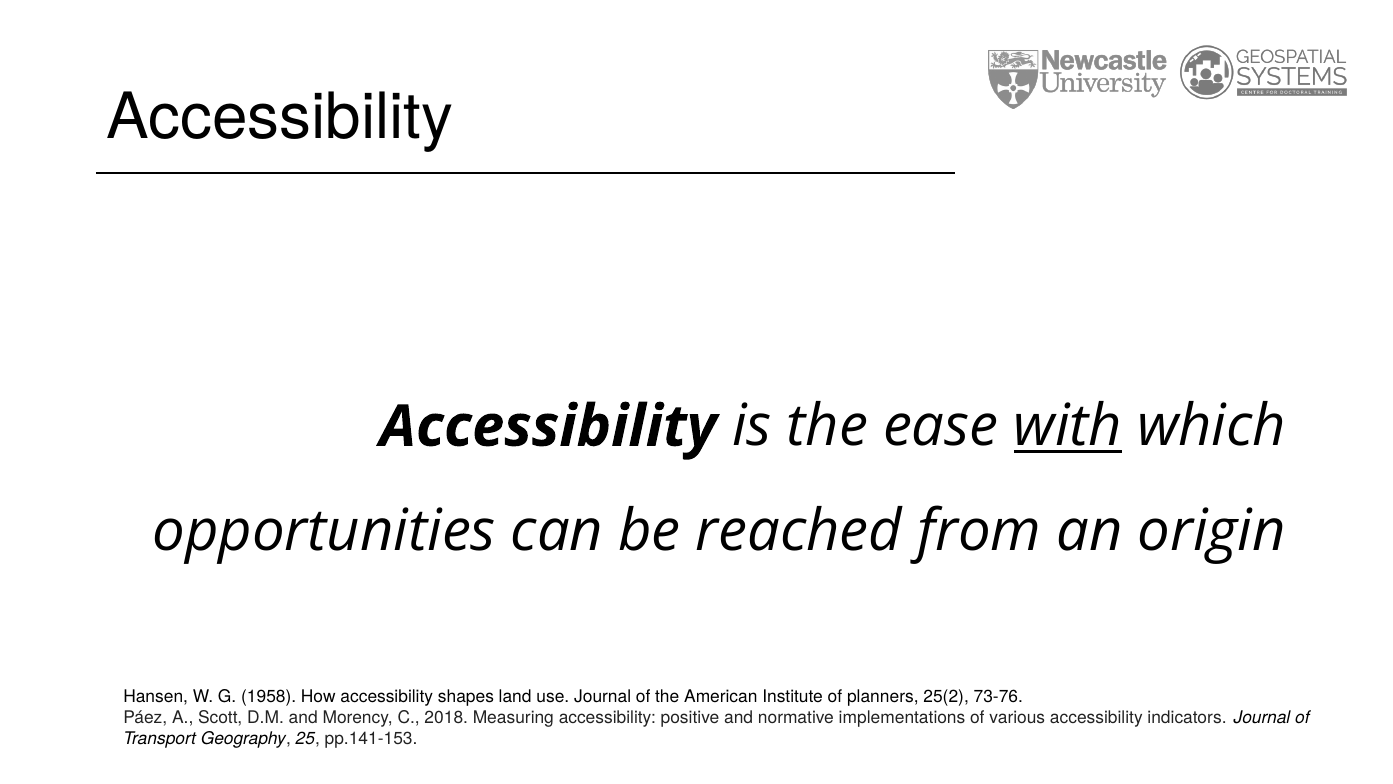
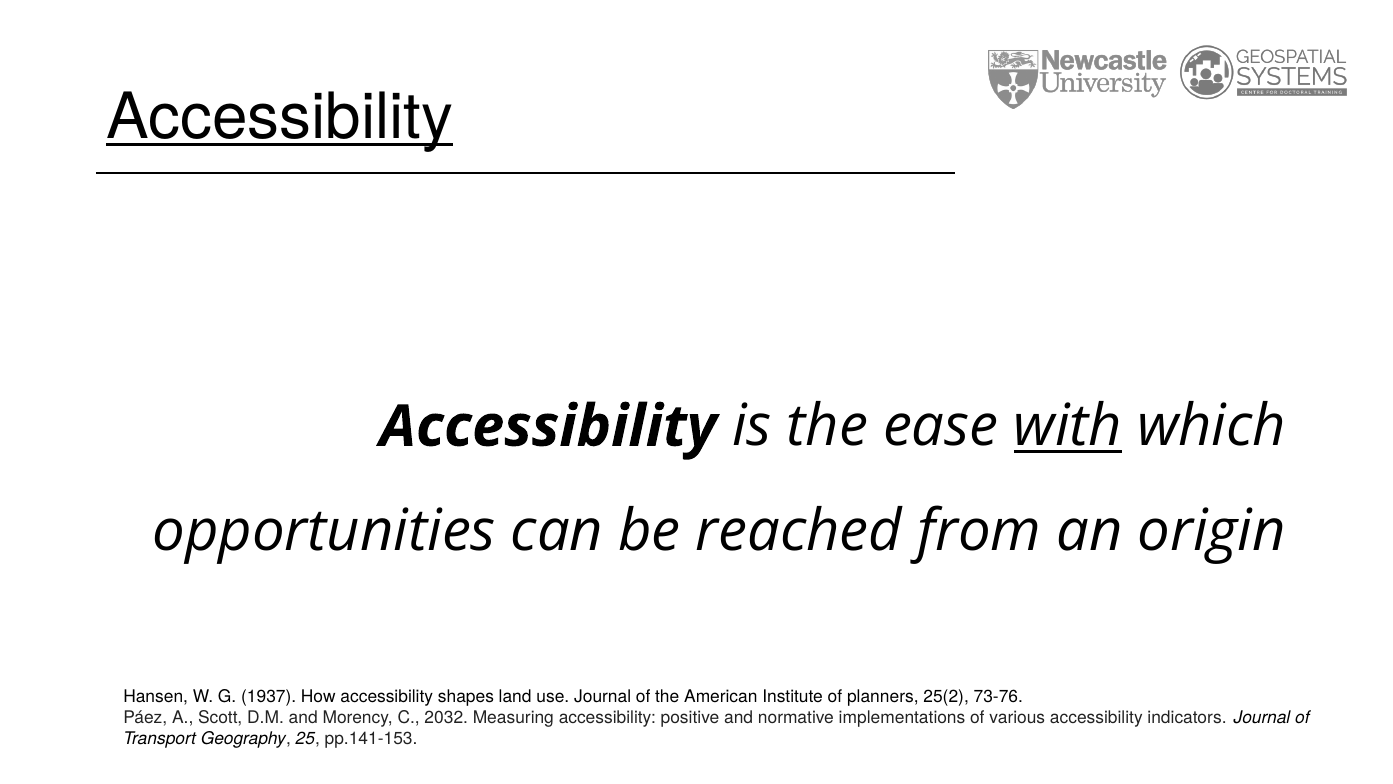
Accessibility underline: none -> present (280, 117)
1958: 1958 -> 1937 (269, 696)
2018: 2018 -> 2032 (446, 717)
